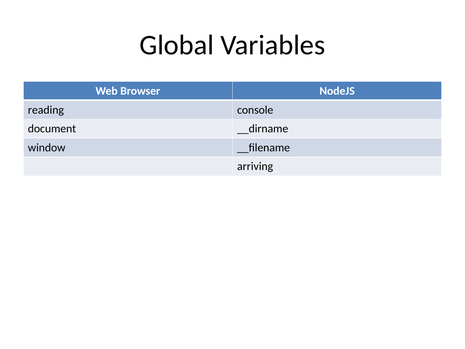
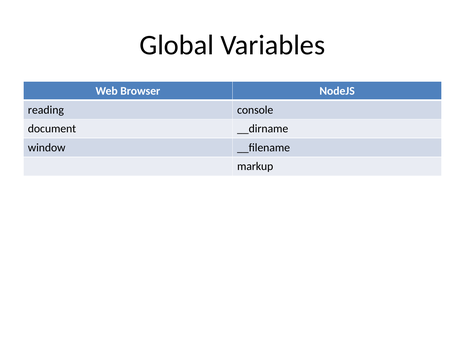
arriving: arriving -> markup (255, 166)
